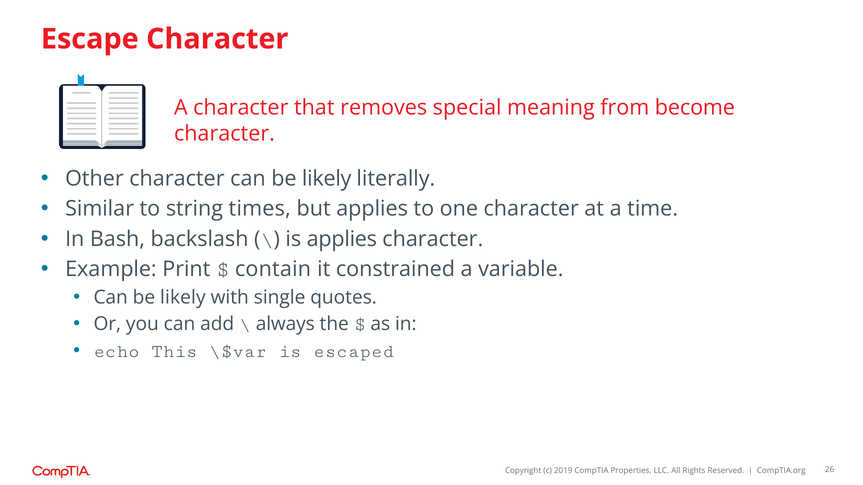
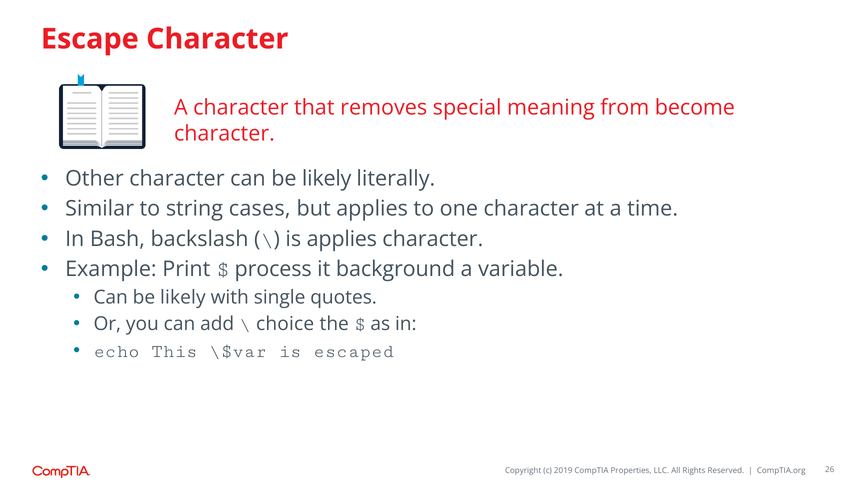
times: times -> cases (260, 209)
contain: contain -> process (273, 269)
constrained: constrained -> background (395, 269)
always: always -> choice (285, 324)
